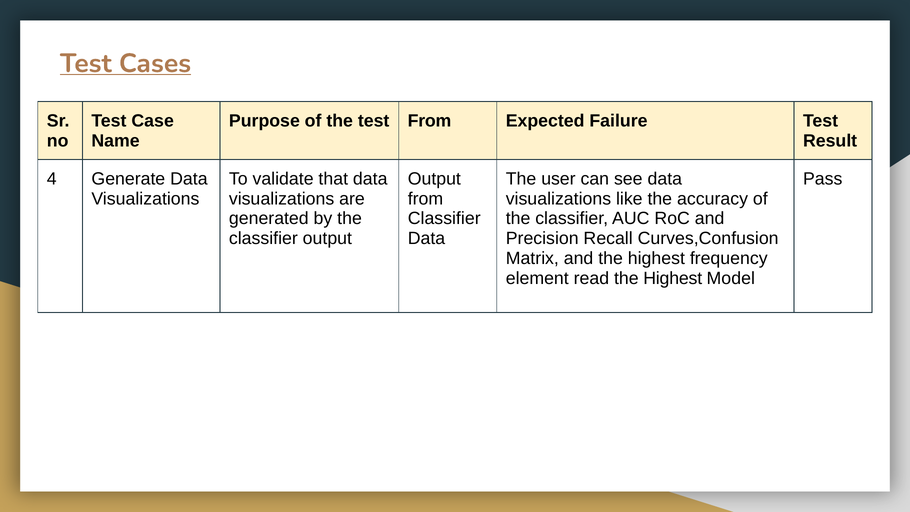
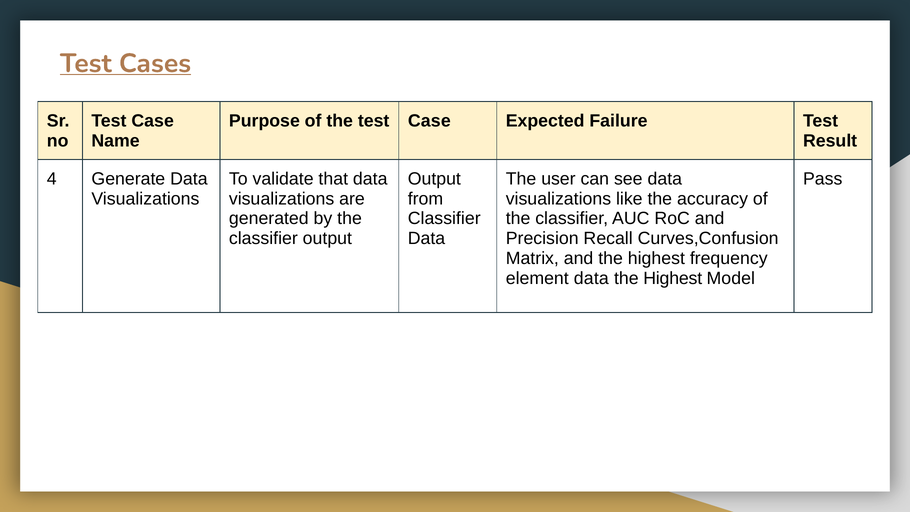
the test From: From -> Case (429, 121)
element read: read -> data (591, 278)
